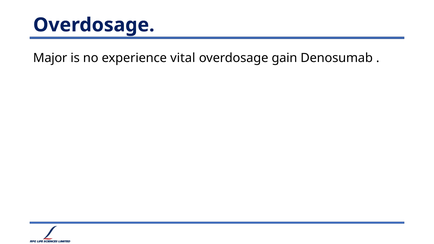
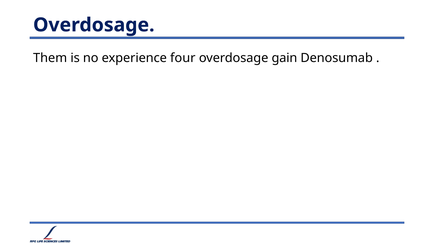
Major: Major -> Them (50, 58)
vital: vital -> four (183, 58)
